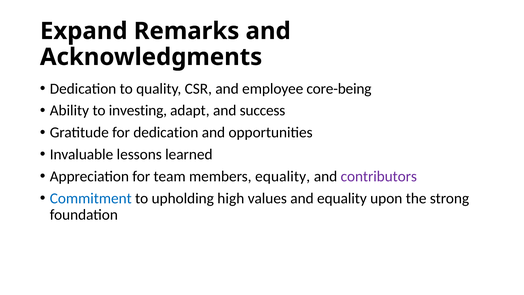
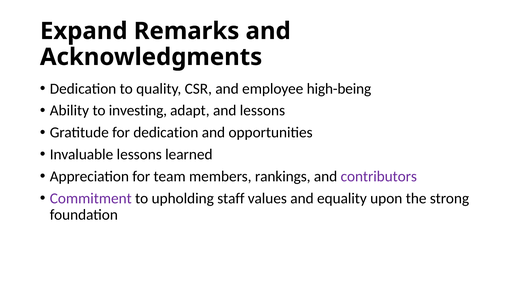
core-being: core-being -> high-being (339, 89)
and success: success -> lessons (262, 111)
members equality: equality -> rankings (283, 176)
Commitment colour: blue -> purple (91, 198)
high: high -> staff (231, 198)
